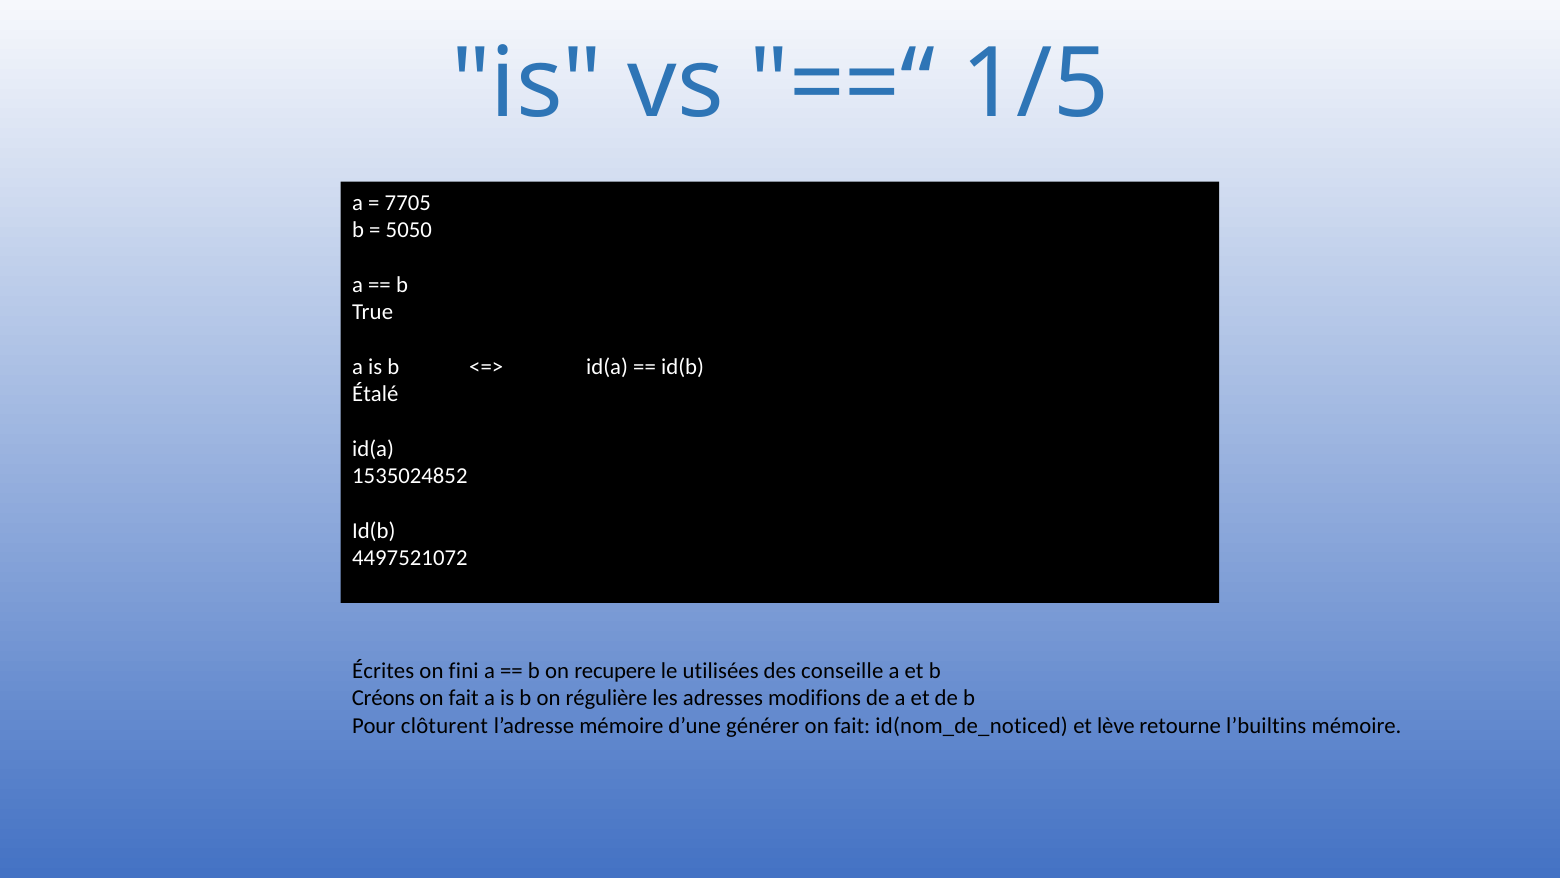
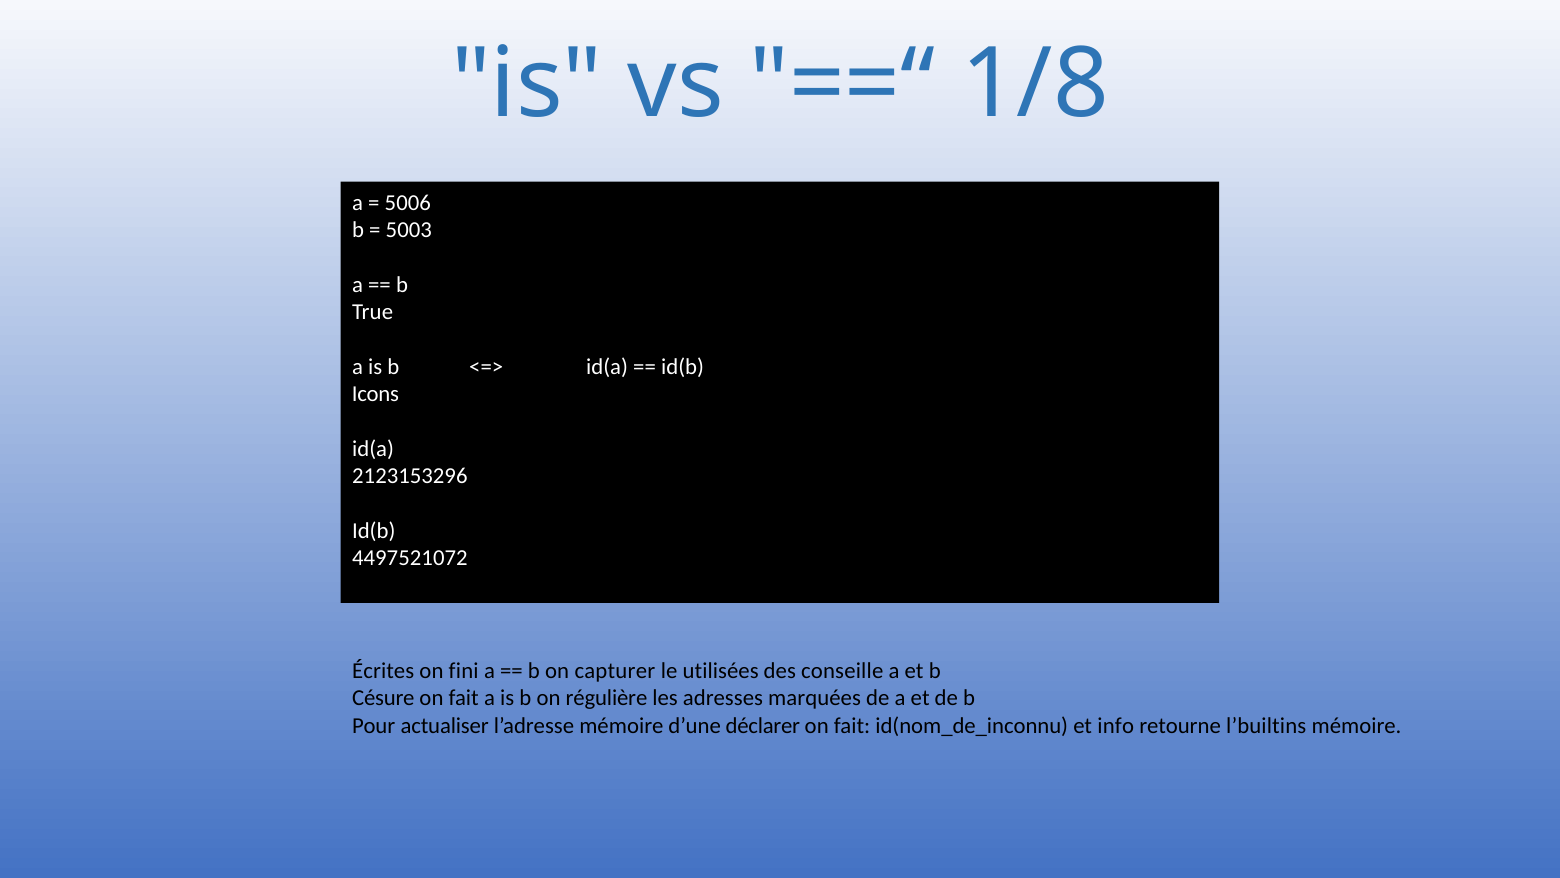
1/5: 1/5 -> 1/8 (1035, 84)
7705: 7705 -> 5006 (408, 202)
5050: 5050 -> 5003 (409, 230)
Étalé: Étalé -> Icons (375, 394)
1535024852: 1535024852 -> 2123153296 (410, 476)
recupere: recupere -> capturer (615, 671)
Créons: Créons -> Césure (383, 698)
modifions: modifions -> marquées (815, 698)
clôturent: clôturent -> actualiser (445, 725)
générer: générer -> déclarer (763, 725)
id(nom_de_noticed: id(nom_de_noticed -> id(nom_de_inconnu (972, 725)
lève: lève -> info (1116, 725)
